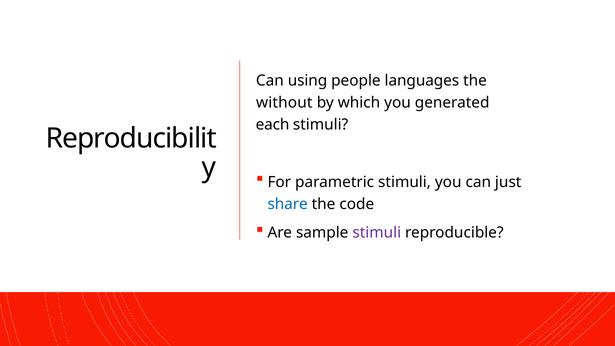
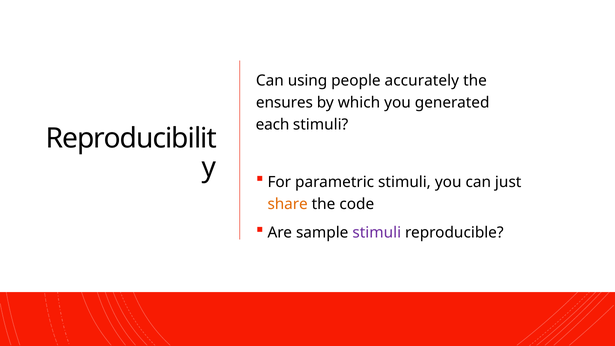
languages: languages -> accurately (422, 81)
without: without -> ensures (284, 103)
share colour: blue -> orange (288, 204)
